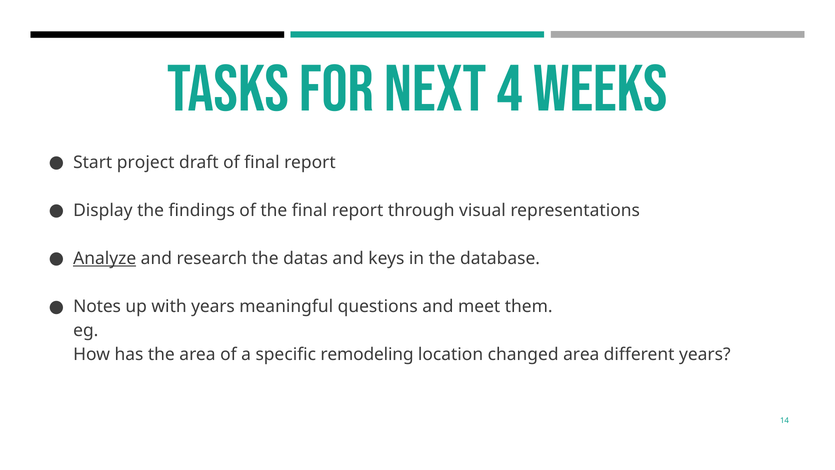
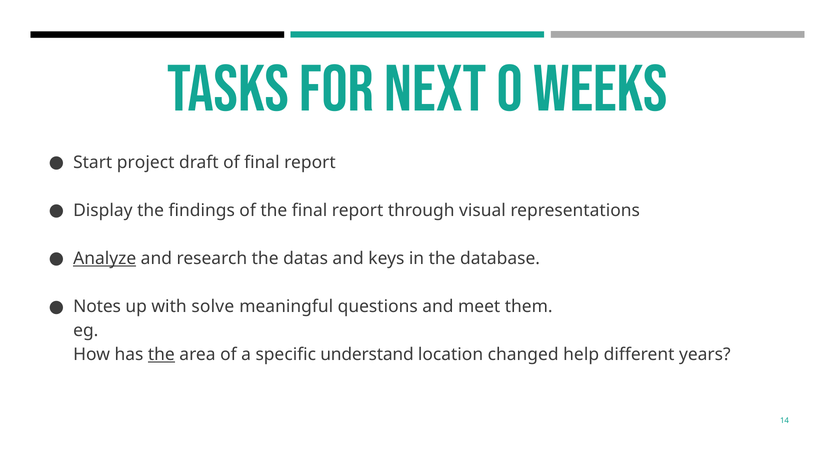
4: 4 -> 0 (510, 89)
with years: years -> solve (213, 306)
the underline: none -> present (161, 354)
remodeling: remodeling -> understand (367, 354)
changed area: area -> help (581, 354)
